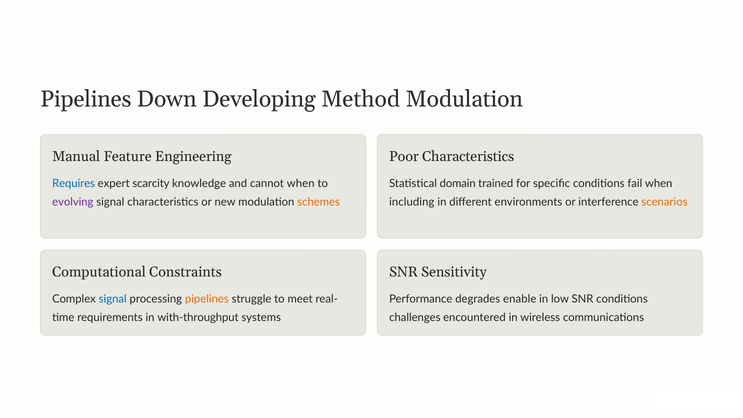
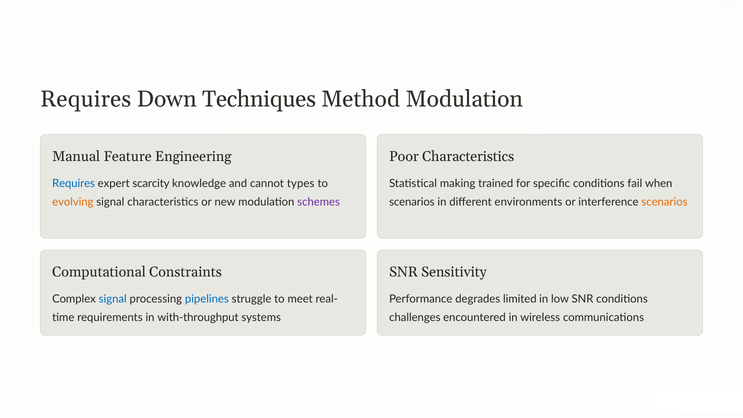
Pipelines: Pipelines -> Requires (86, 99)
Developing: Developing -> Techniques (259, 99)
cannot when: when -> types (301, 184)
domain: domain -> making (458, 184)
evolving colour: purple -> orange (73, 202)
schemes colour: orange -> purple (319, 202)
including: including -> scenarios (412, 202)
pipelines colour: orange -> blue (207, 299)
enable: enable -> limited (520, 299)
